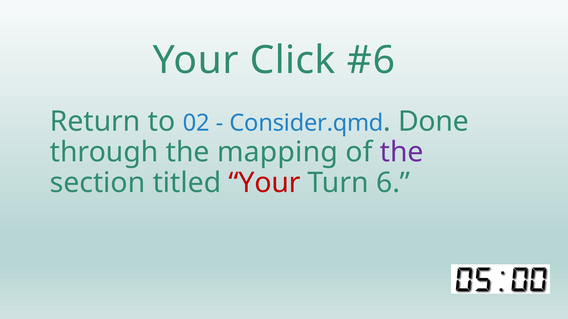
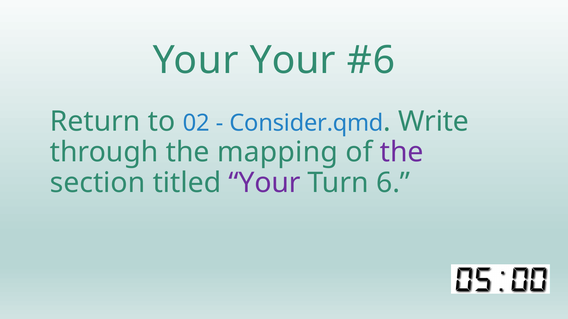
Your Click: Click -> Your (293, 61)
Done: Done -> Write (433, 122)
Your colour: red -> purple (265, 183)
